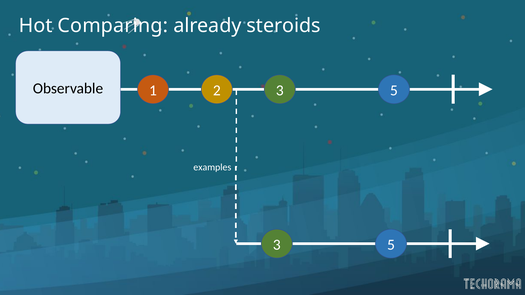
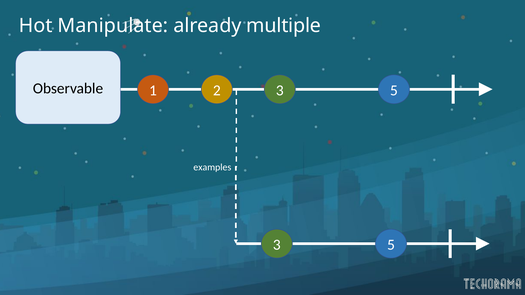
Comparing: Comparing -> Manipulate (113, 26)
steroids: steroids -> multiple (284, 26)
